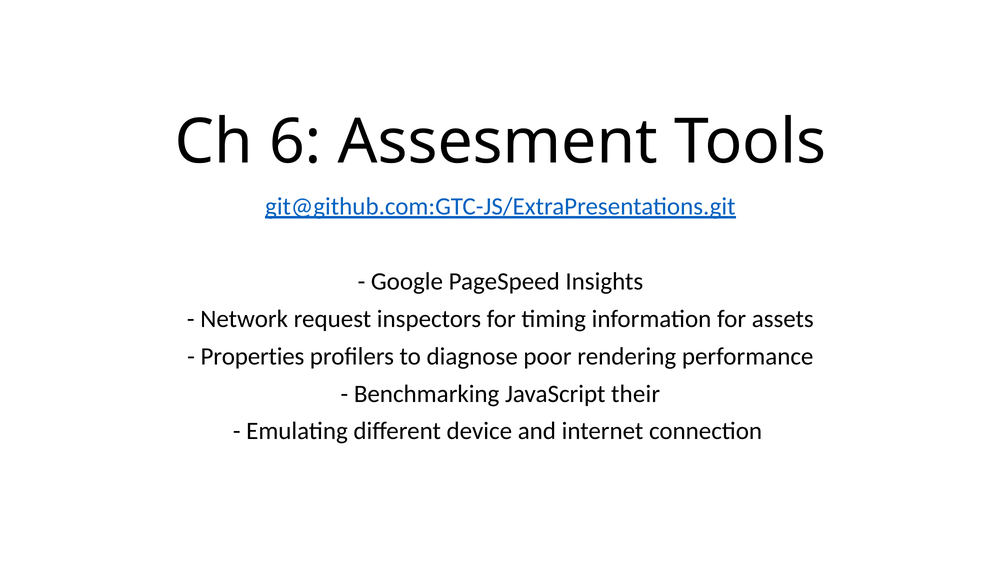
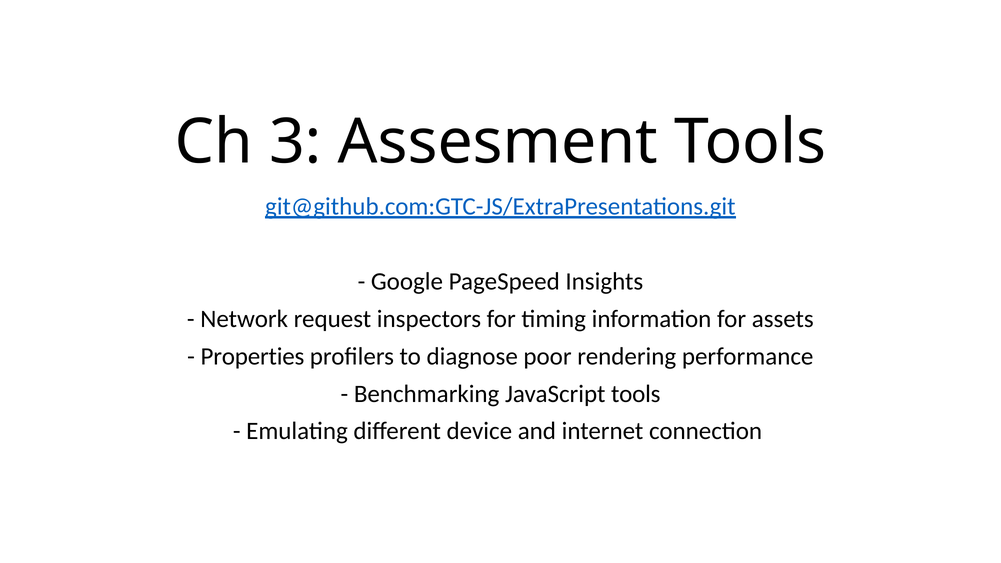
6: 6 -> 3 (295, 142)
JavaScript their: their -> tools (636, 394)
